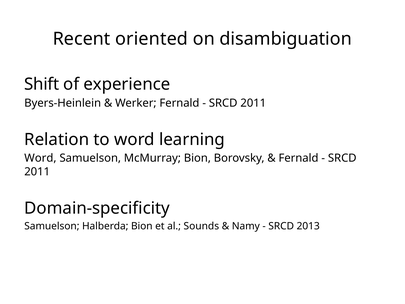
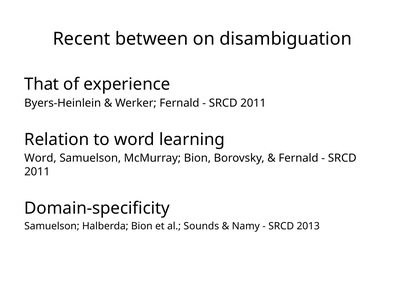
oriented: oriented -> between (152, 39)
Shift: Shift -> That (42, 84)
